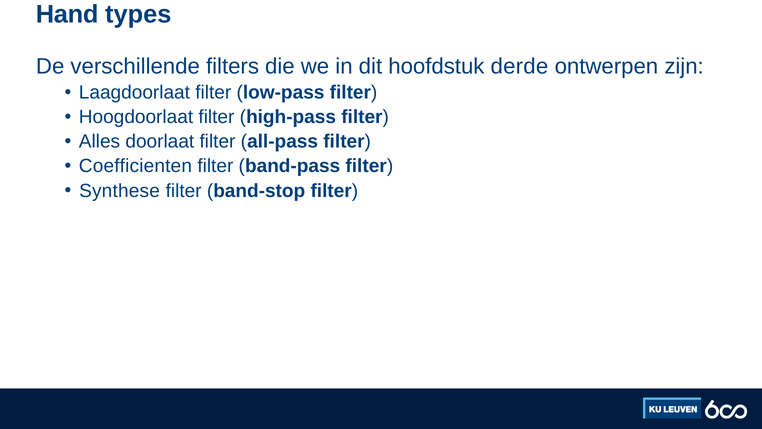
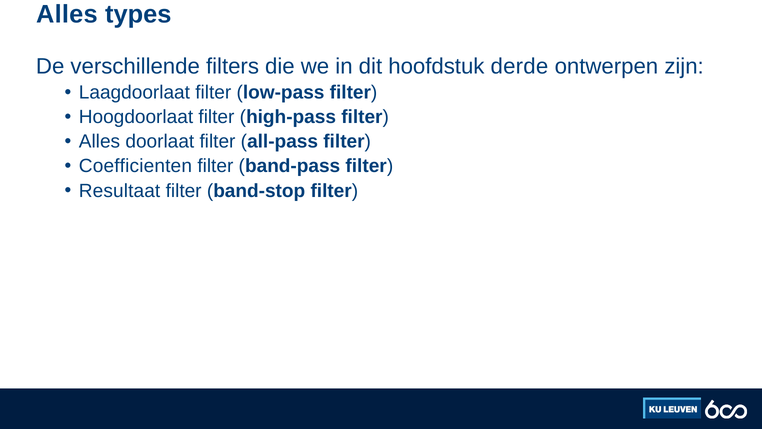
Hand: Hand -> Alles (67, 15)
Synthese: Synthese -> Resultaat (120, 191)
